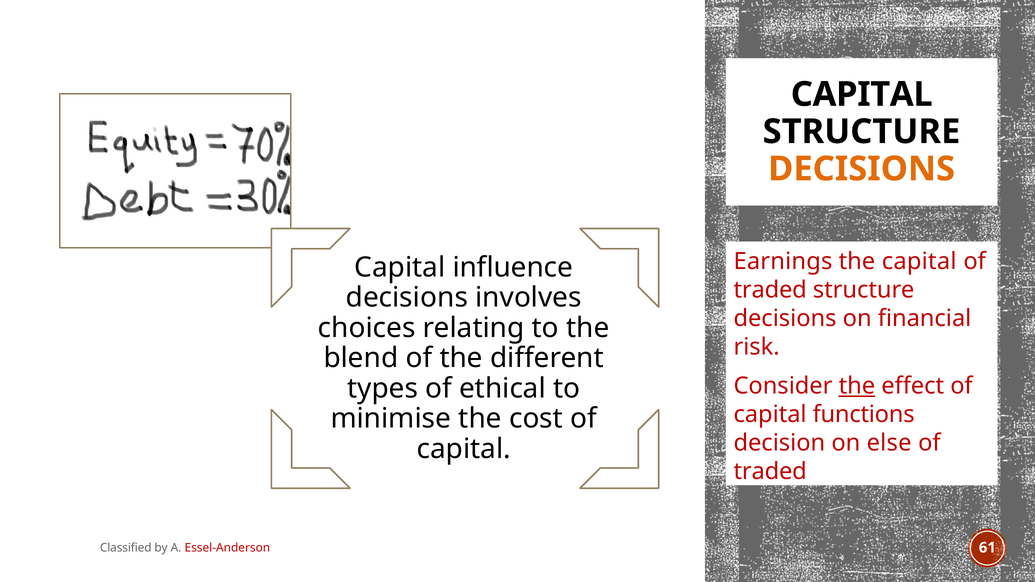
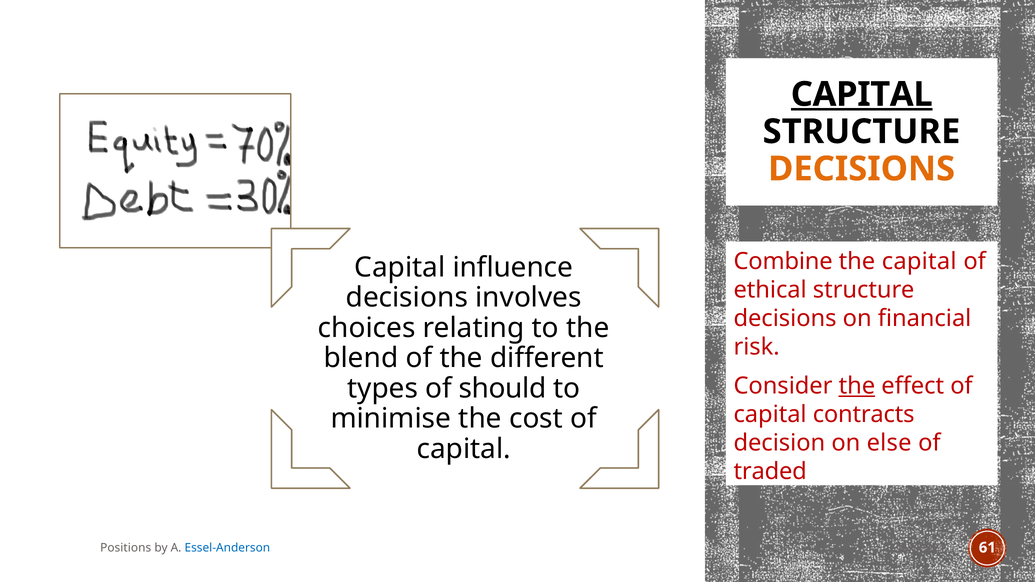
CAPITAL underline: none -> present (862, 94)
Earnings: Earnings -> Combine (783, 261)
traded: traded -> ethical (770, 290)
ethical: ethical -> should (503, 388)
functions: functions -> contracts (864, 414)
Classified: Classified -> Positions (126, 548)
Essel-Anderson colour: red -> blue (227, 548)
